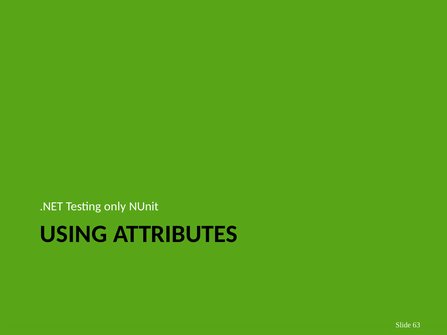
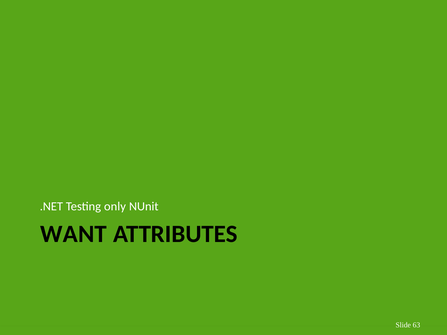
USING: USING -> WANT (73, 234)
